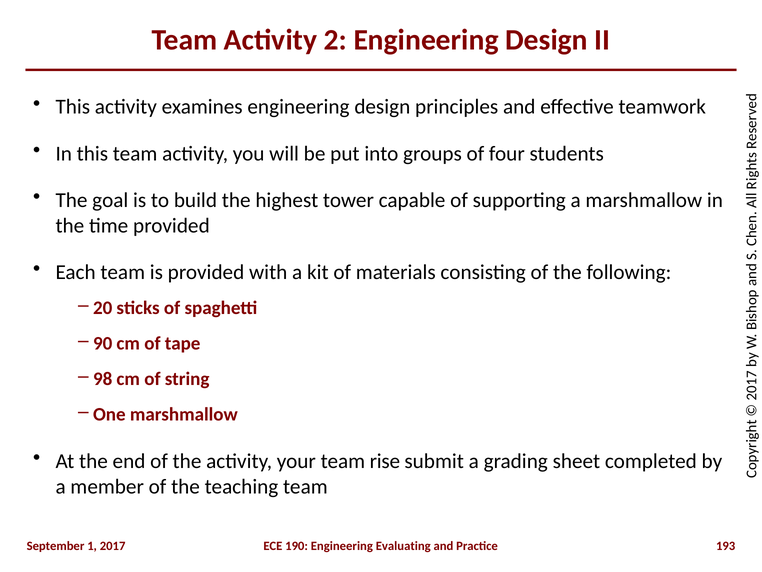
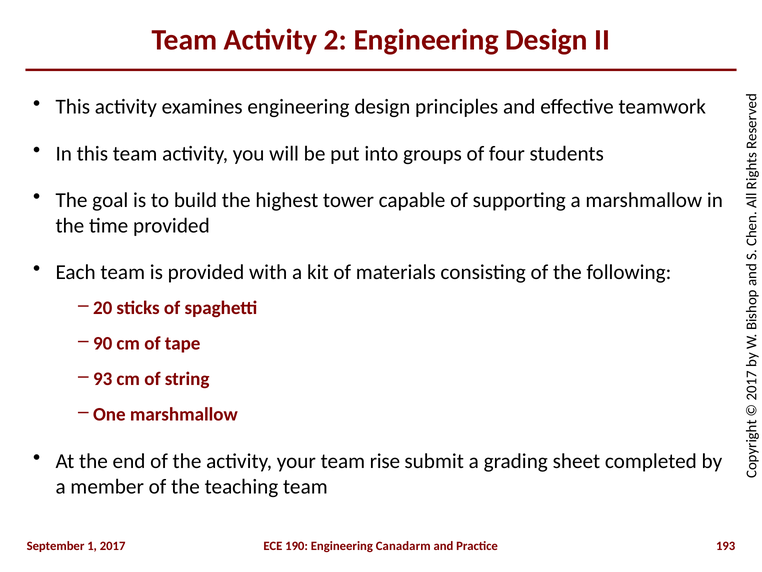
98: 98 -> 93 (103, 379)
Evaluating: Evaluating -> Canadarm (403, 546)
